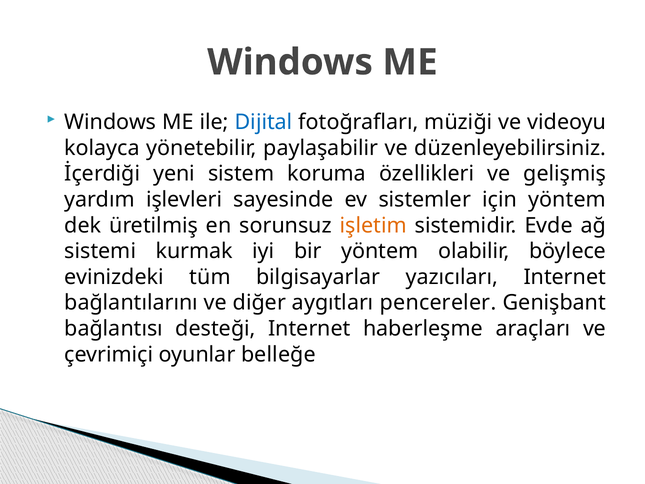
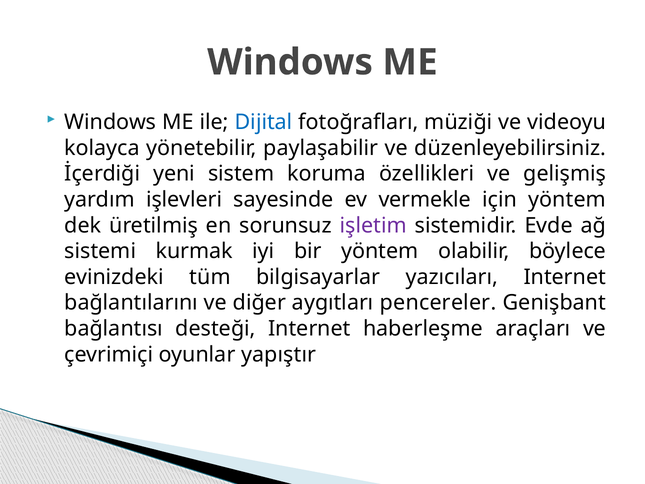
sistemler: sistemler -> vermekle (425, 200)
işletim colour: orange -> purple (373, 225)
belleğe: belleğe -> yapıştır (279, 354)
